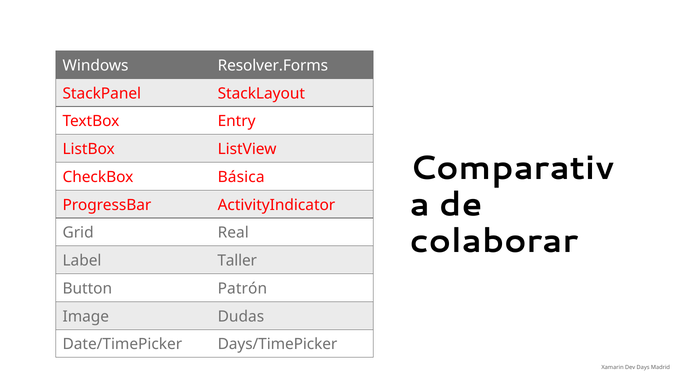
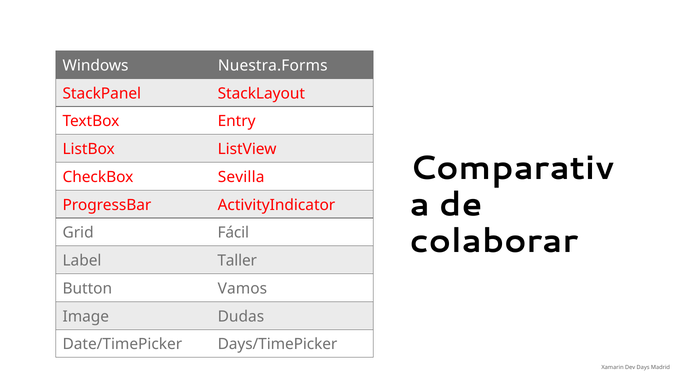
Resolver.Forms: Resolver.Forms -> Nuestra.Forms (273, 65)
Básica: Básica -> Sevilla (241, 177)
Real: Real -> Fácil (233, 233)
Patrón: Patrón -> Vamos (242, 288)
